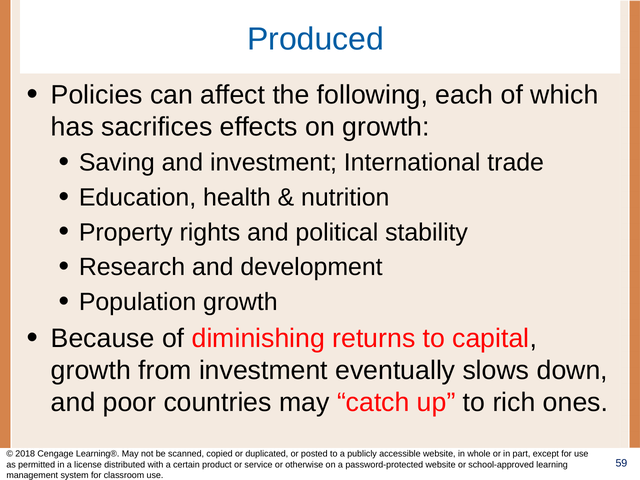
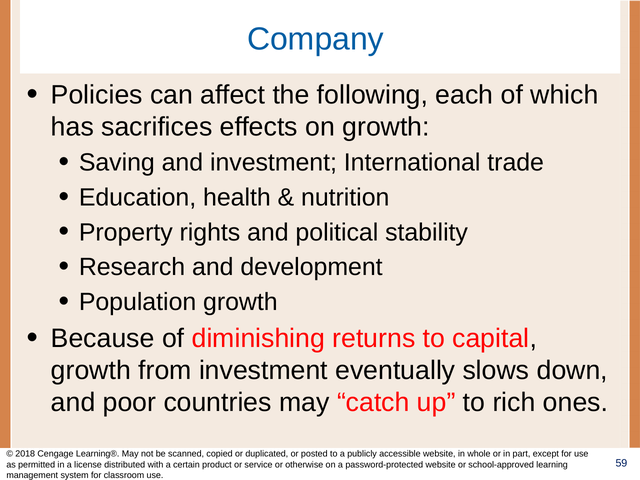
Produced: Produced -> Company (316, 39)
